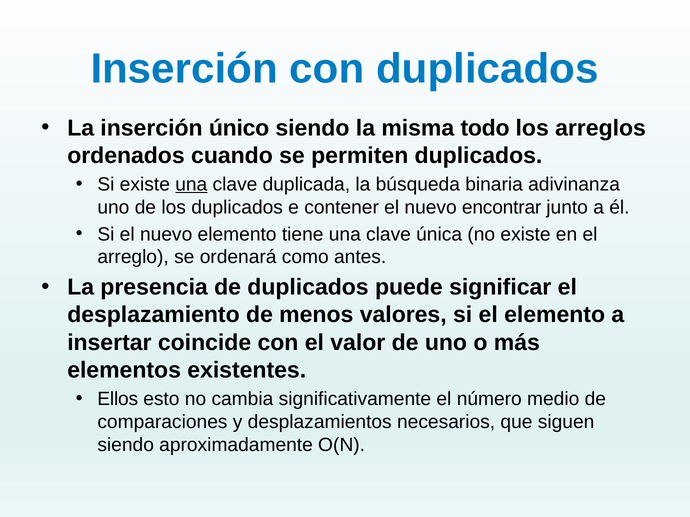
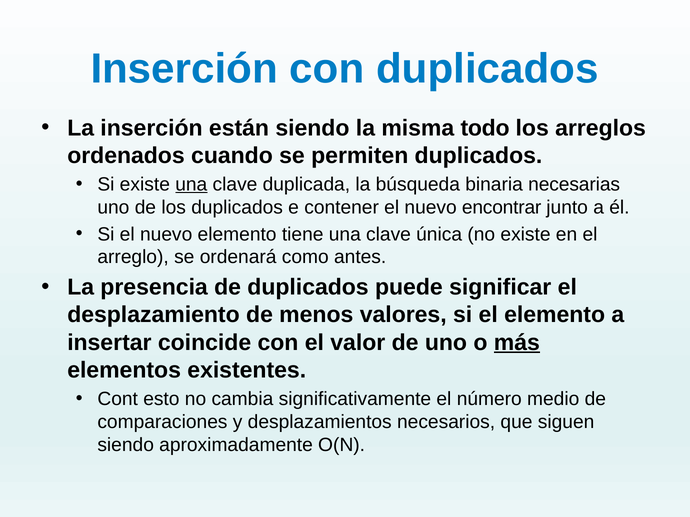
único: único -> están (239, 128)
adivinanza: adivinanza -> necesarias (574, 185)
más underline: none -> present (517, 343)
Ellos: Ellos -> Cont (118, 399)
